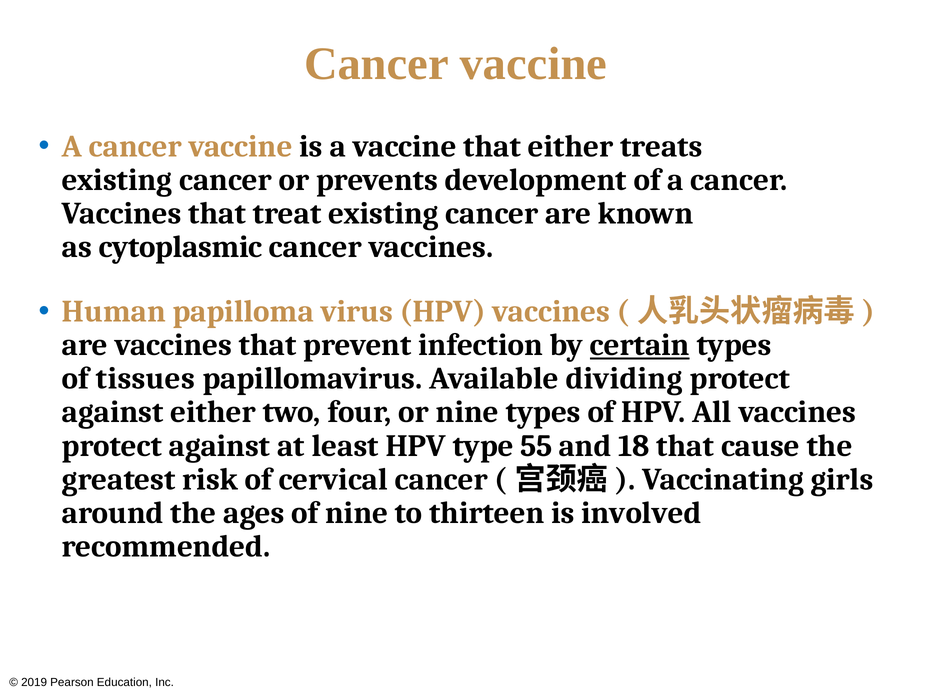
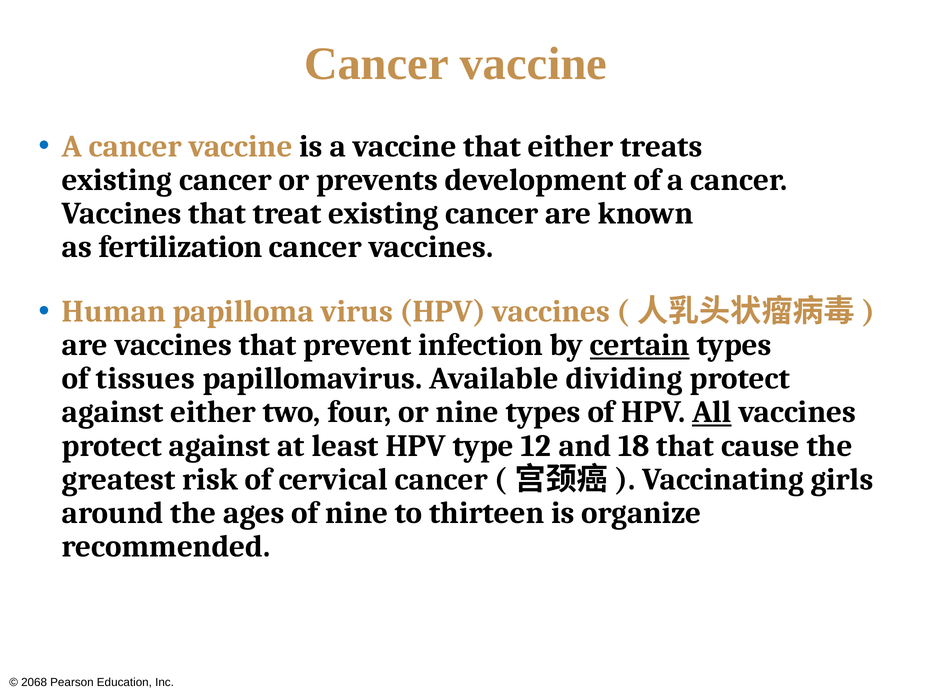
cytoplasmic: cytoplasmic -> fertilization (181, 247)
All underline: none -> present (712, 412)
55: 55 -> 12 (536, 446)
involved: involved -> organize (641, 513)
2019: 2019 -> 2068 (34, 682)
